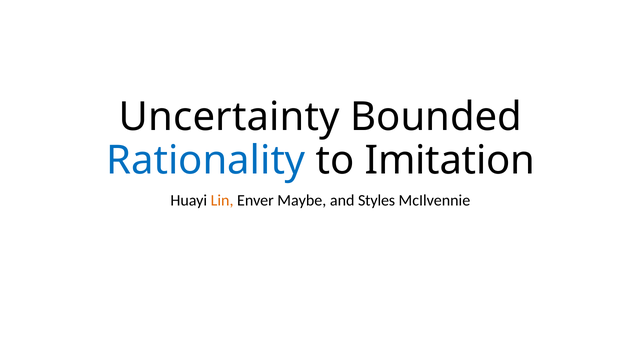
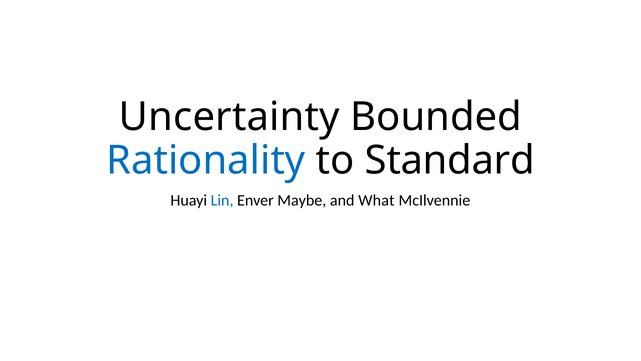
Imitation: Imitation -> Standard (450, 160)
Lin colour: orange -> blue (222, 200)
Styles: Styles -> What (376, 200)
